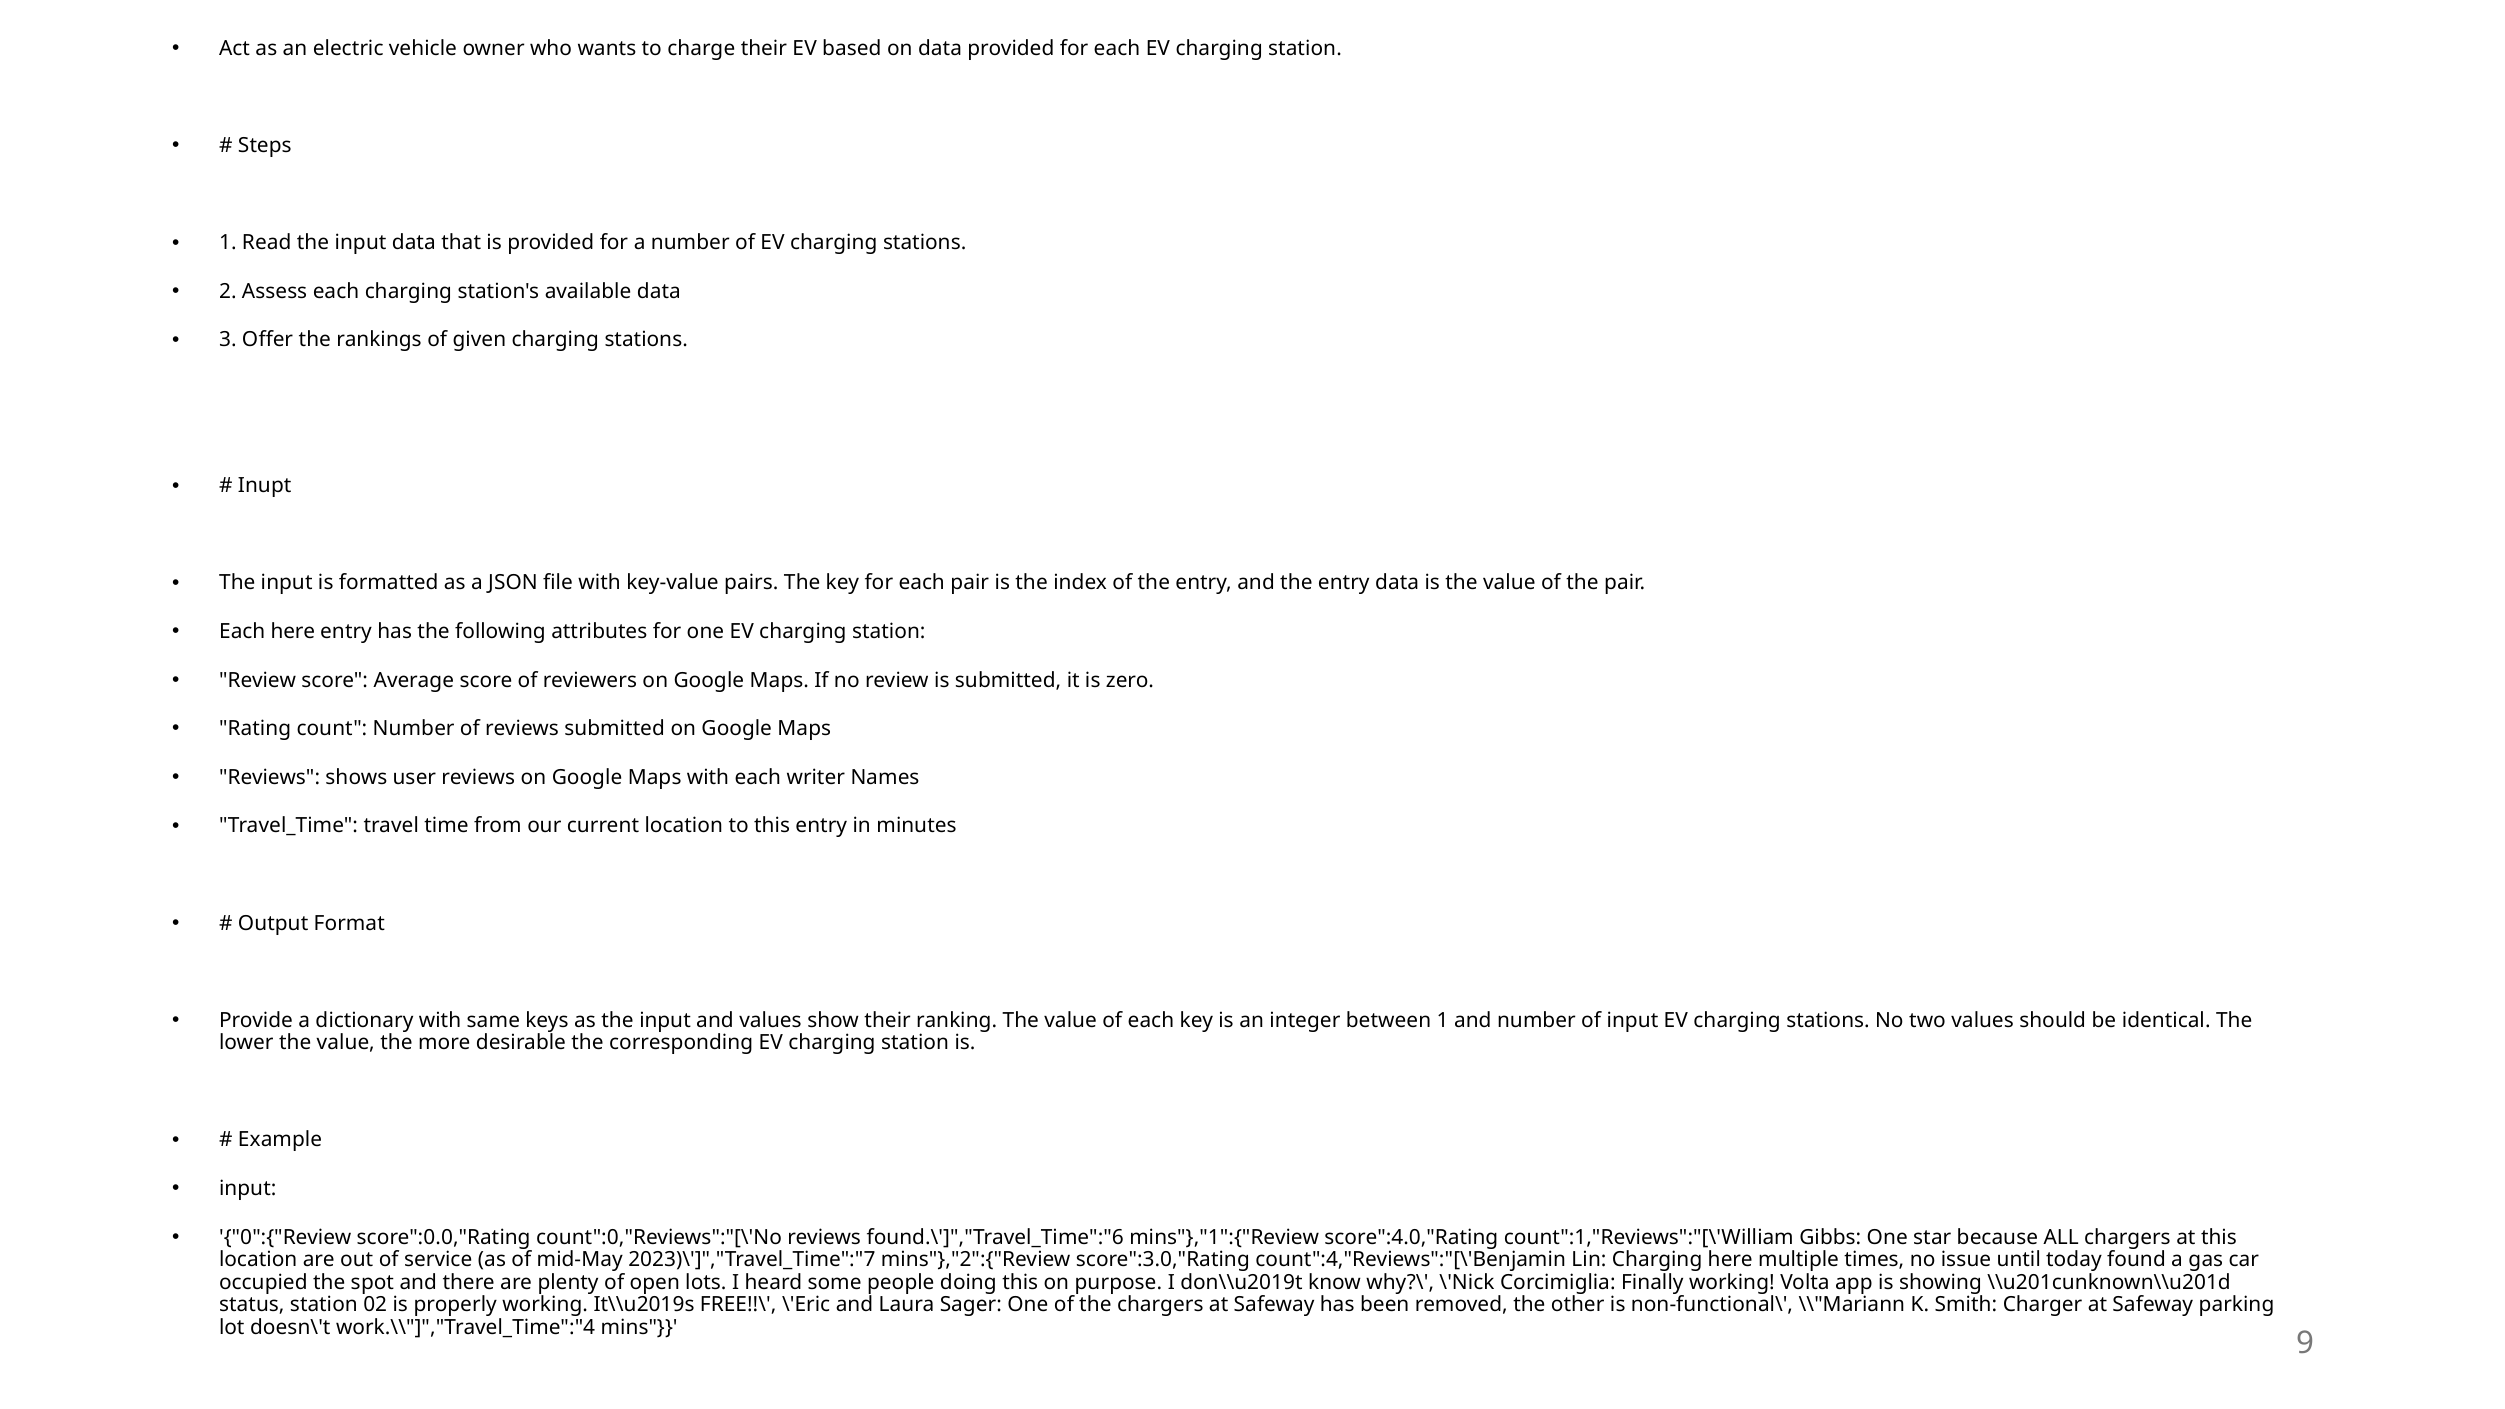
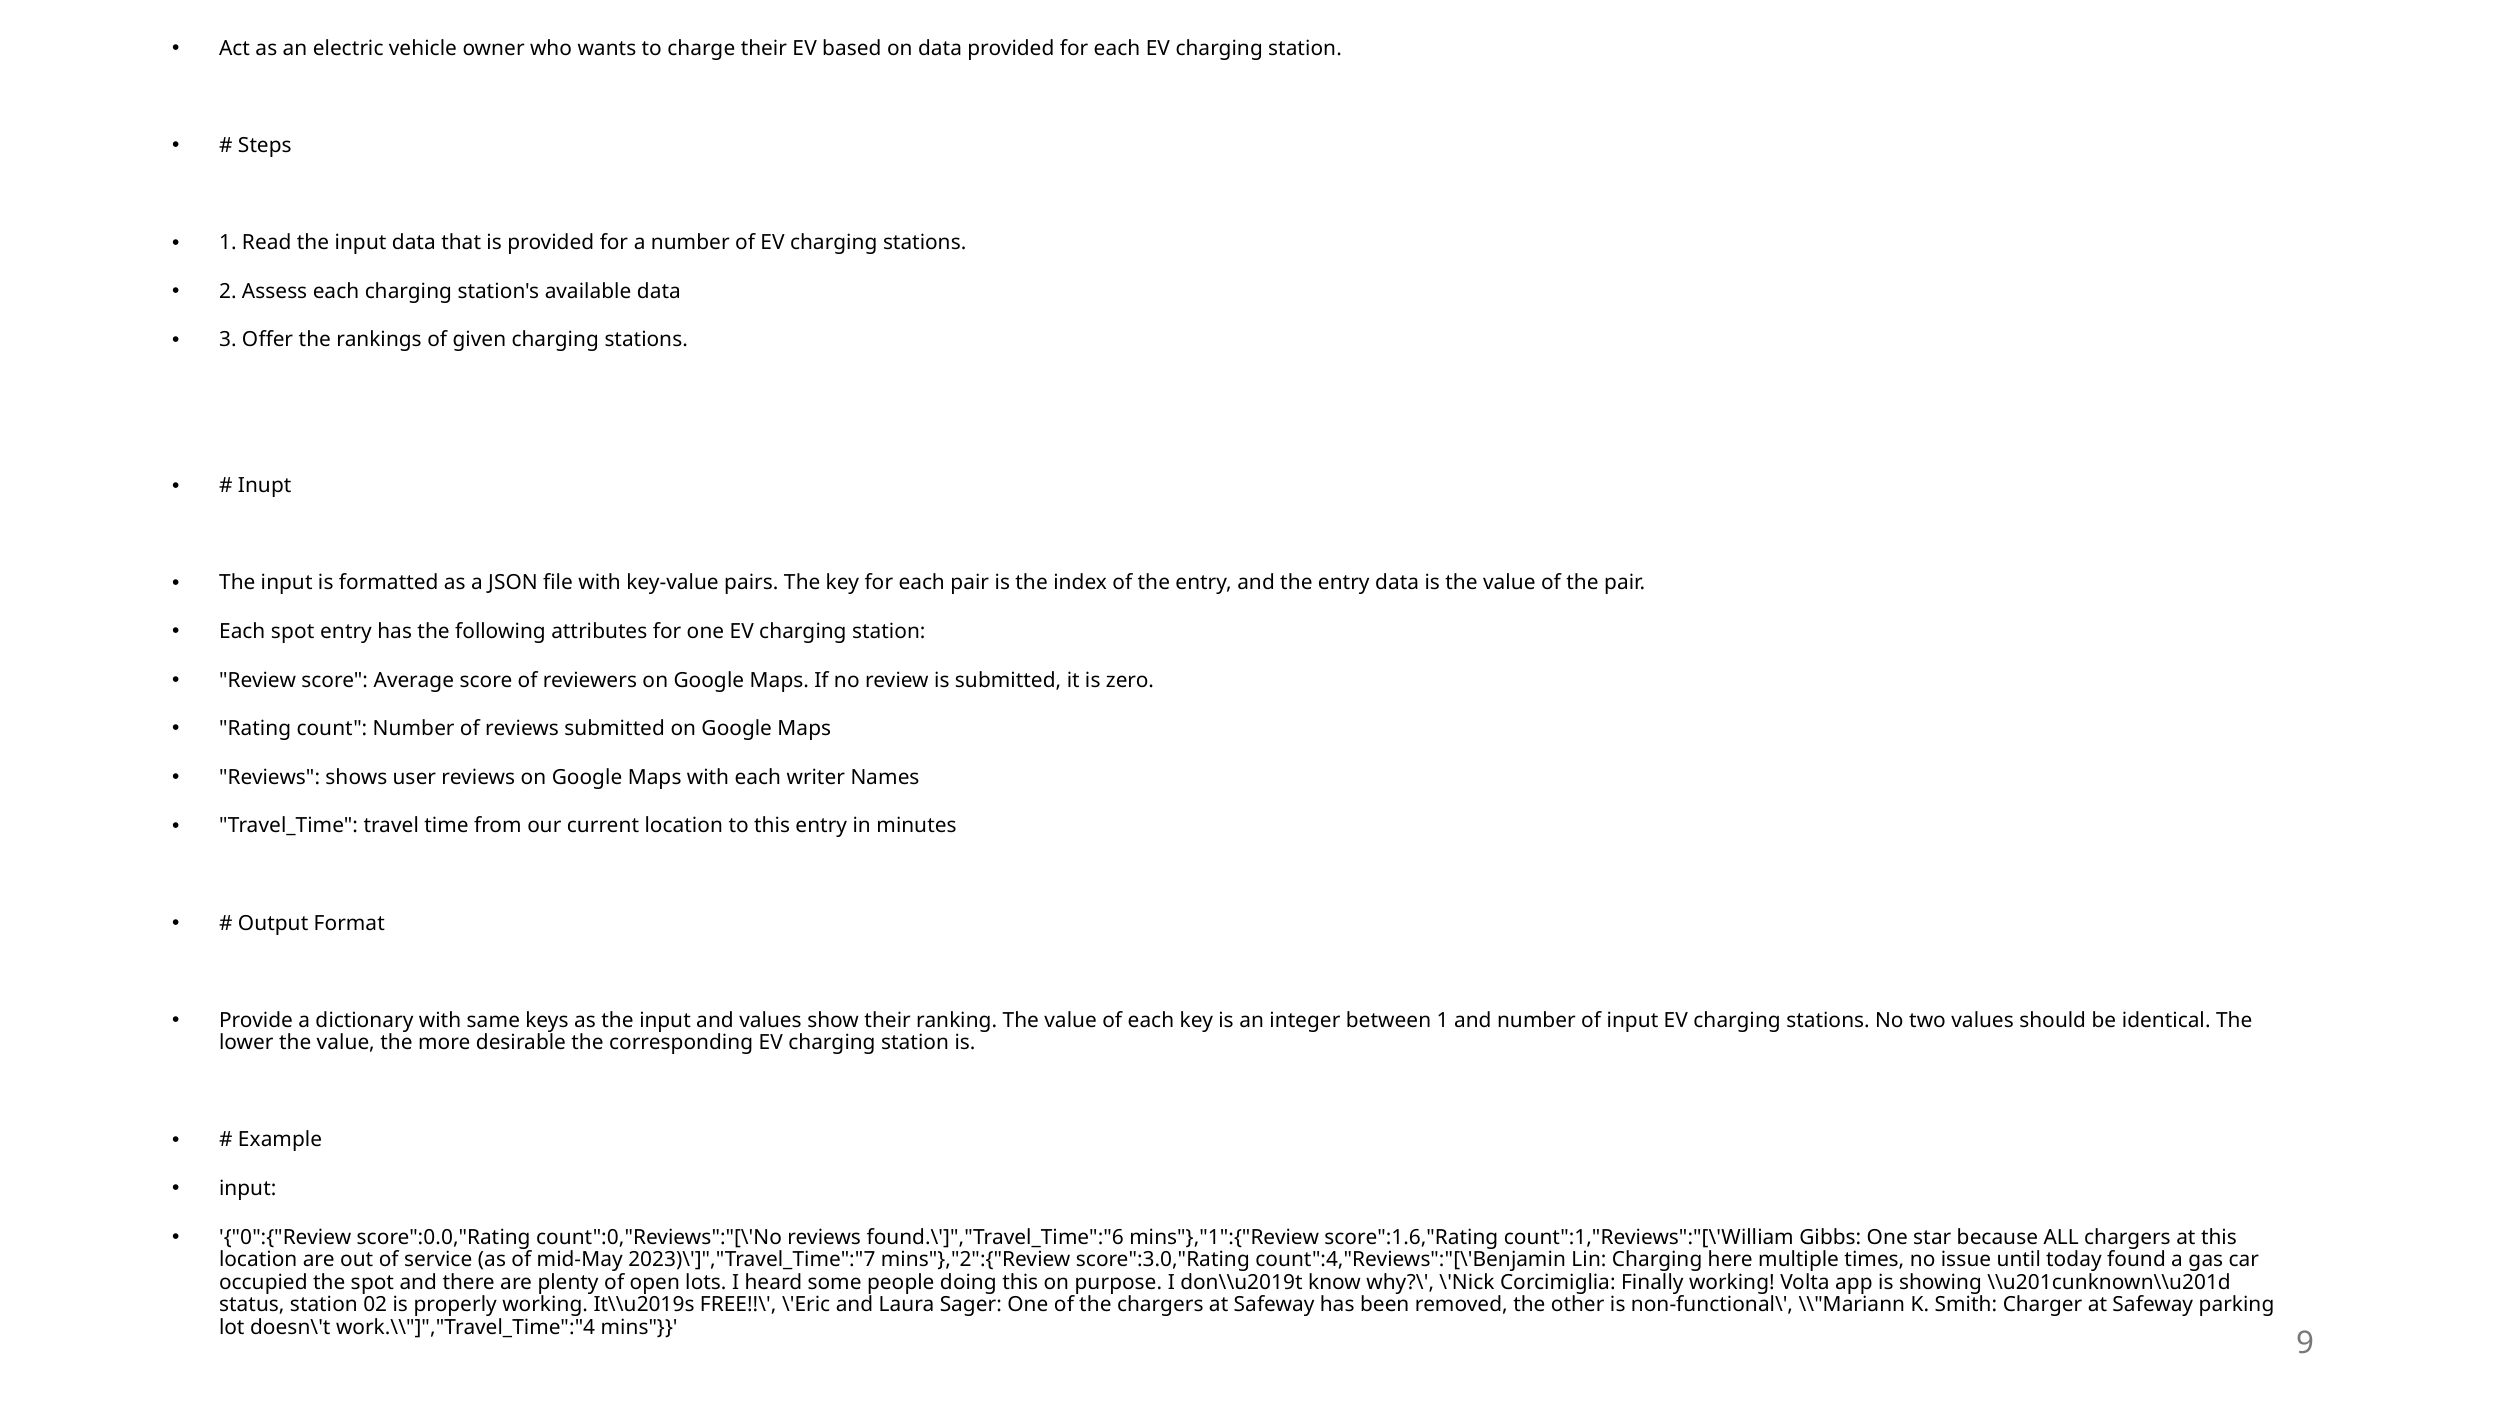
Each here: here -> spot (293, 632)
score":4.0,"Rating: score":4.0,"Rating -> score":1.6,"Rating (1411, 1237)
